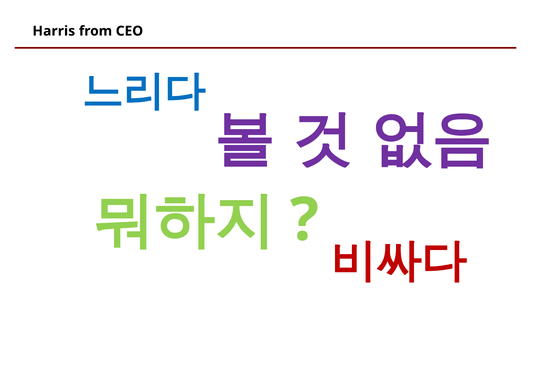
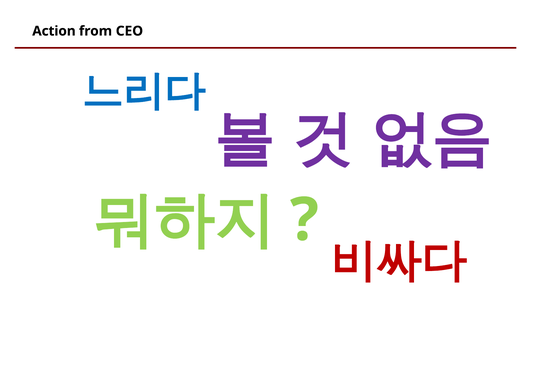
Harris: Harris -> Action (54, 31)
